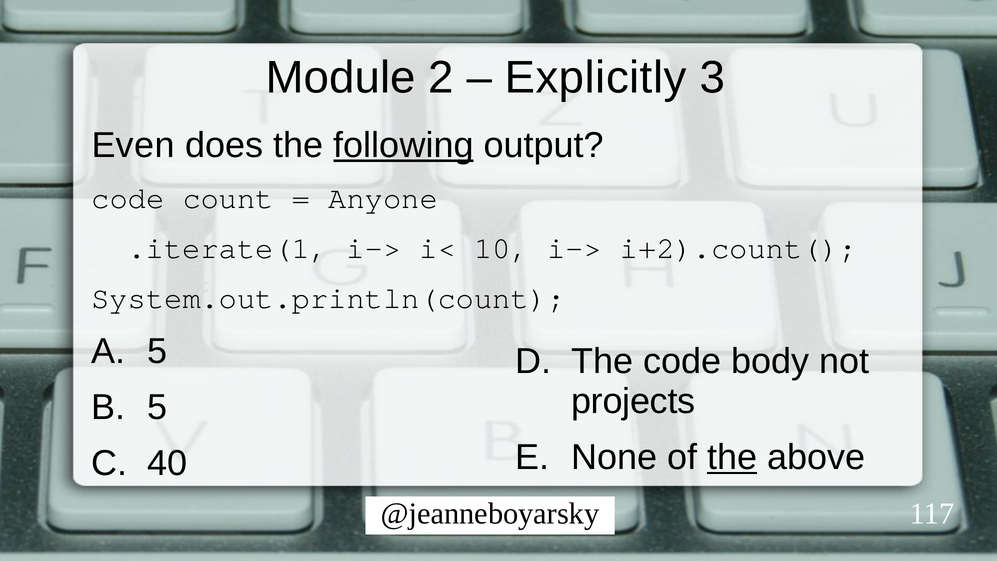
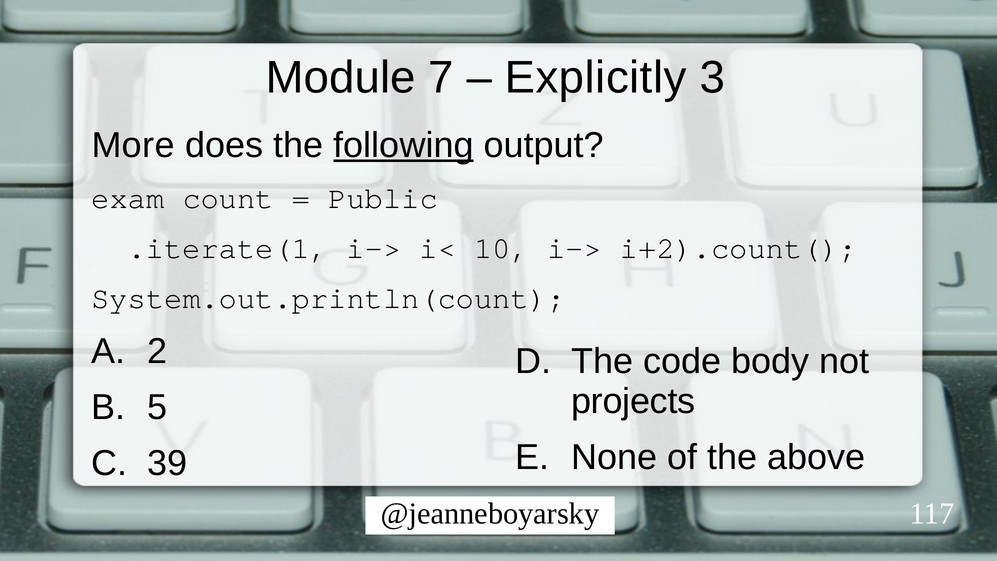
2: 2 -> 7 (441, 78)
Even: Even -> More (133, 145)
code: code -> exam (128, 198)
Anyone: Anyone -> Public (383, 198)
5: 5 -> 2 (157, 351)
the underline: present -> none (732, 457)
40: 40 -> 39 (167, 463)
